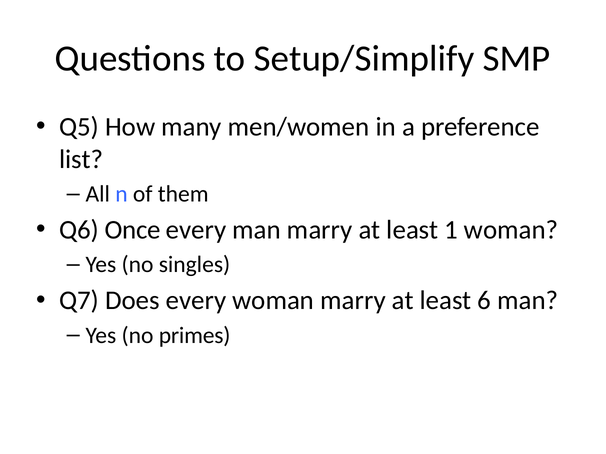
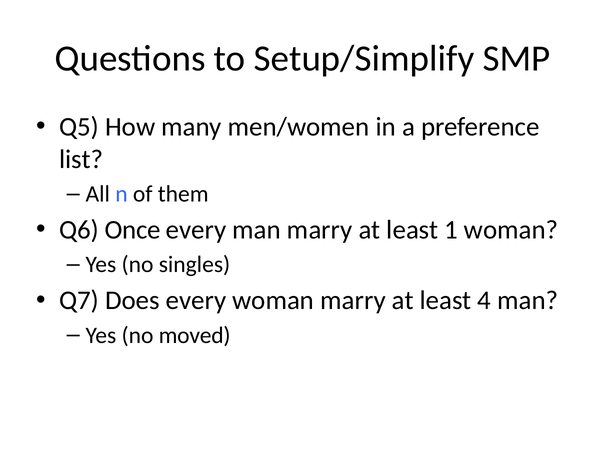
6: 6 -> 4 (484, 301)
primes: primes -> moved (195, 336)
